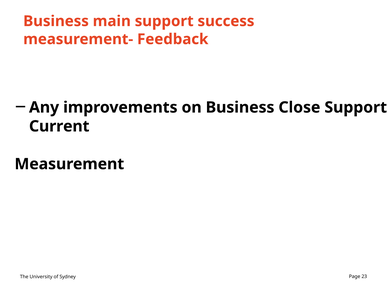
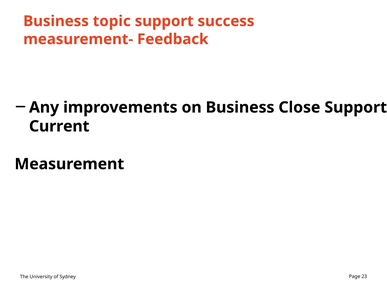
main: main -> topic (112, 21)
